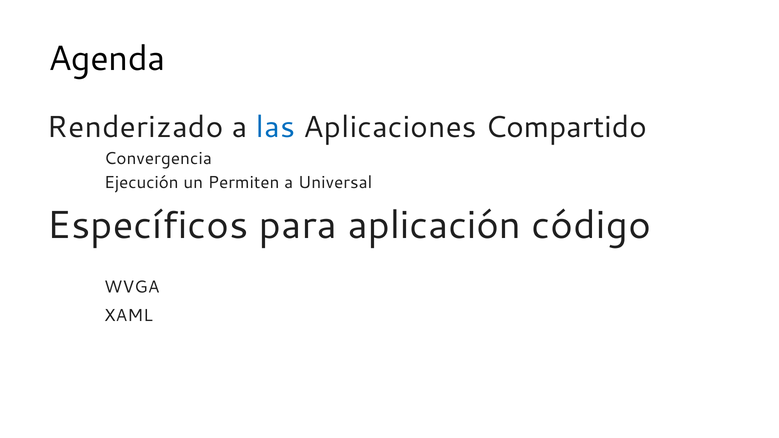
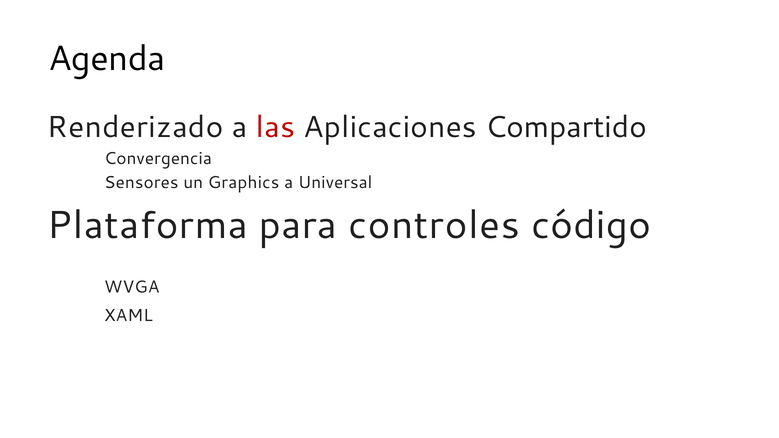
las colour: blue -> red (276, 127)
Ejecución: Ejecución -> Sensores (141, 183)
Permiten: Permiten -> Graphics (244, 183)
Específicos: Específicos -> Plataforma (147, 226)
aplicación: aplicación -> controles (434, 226)
